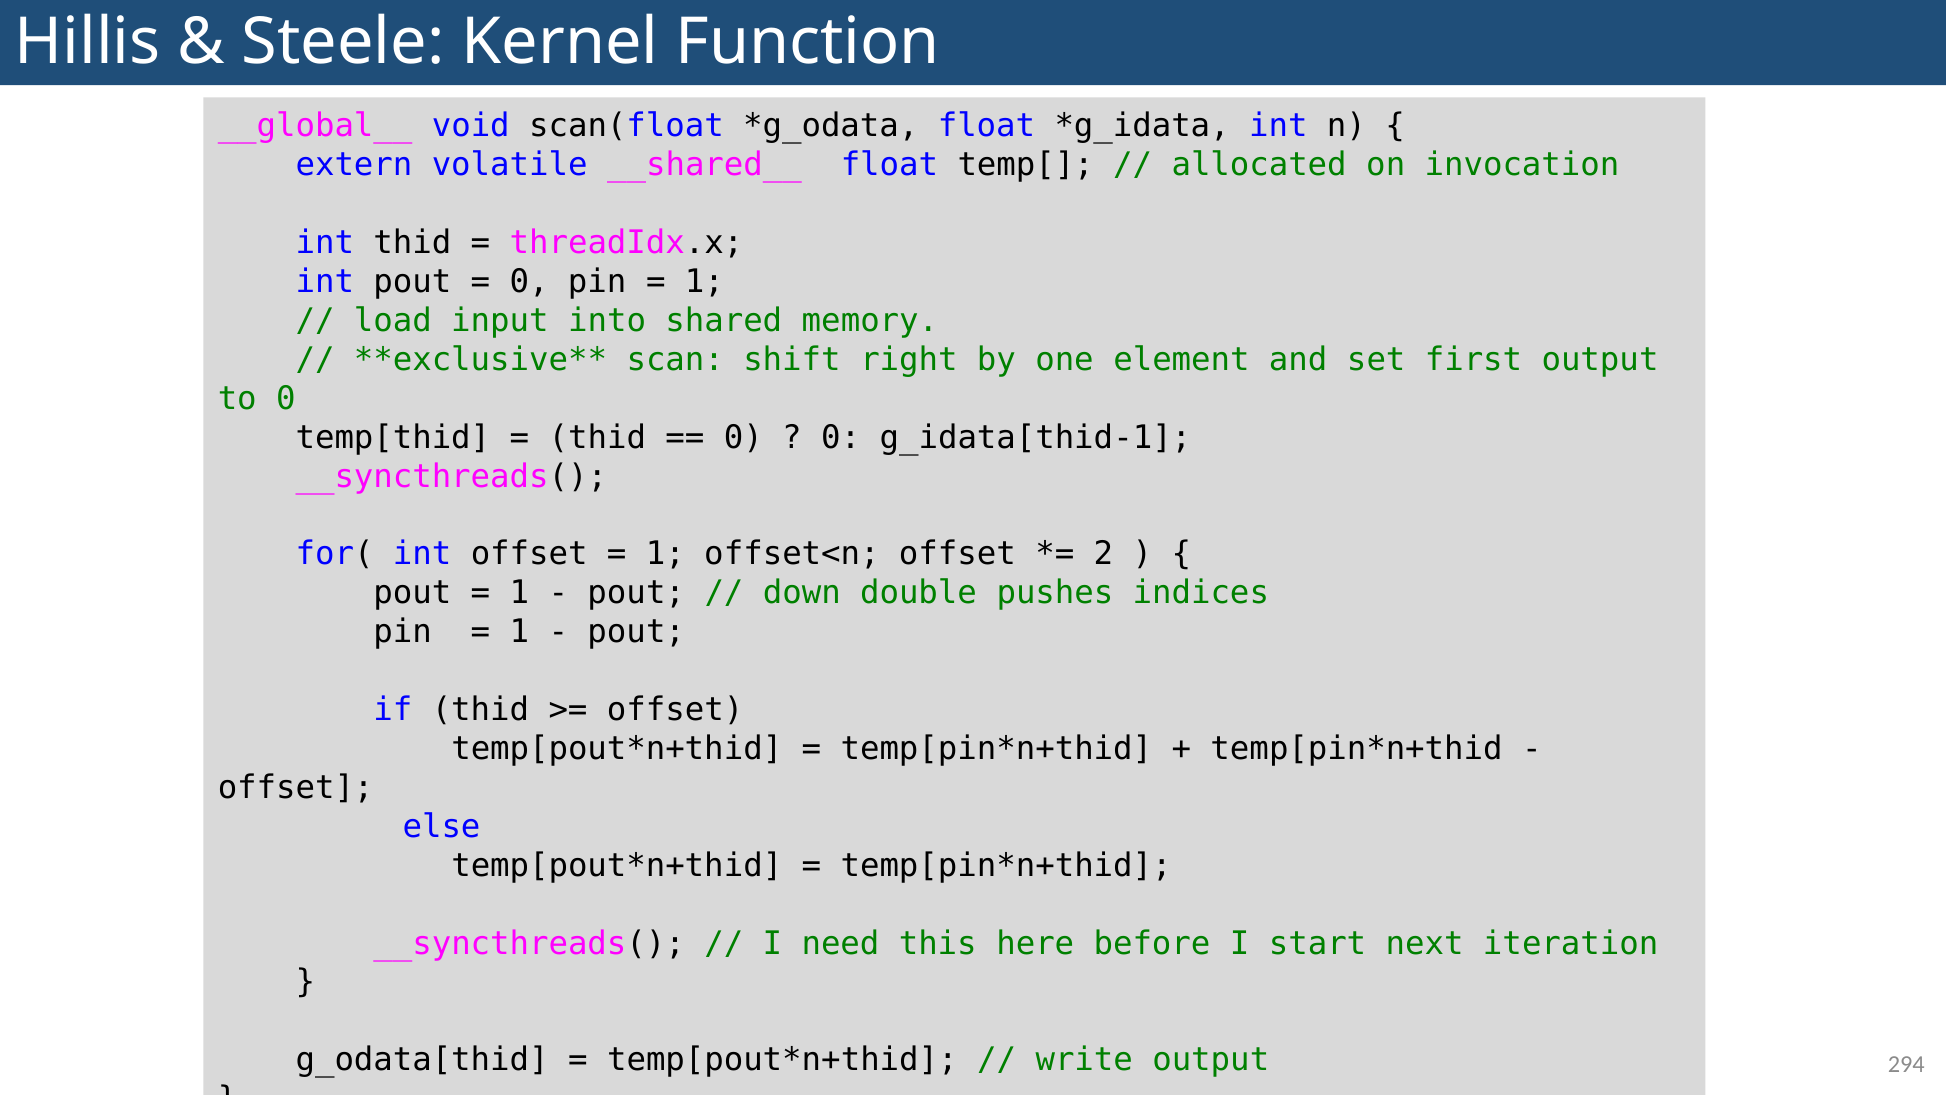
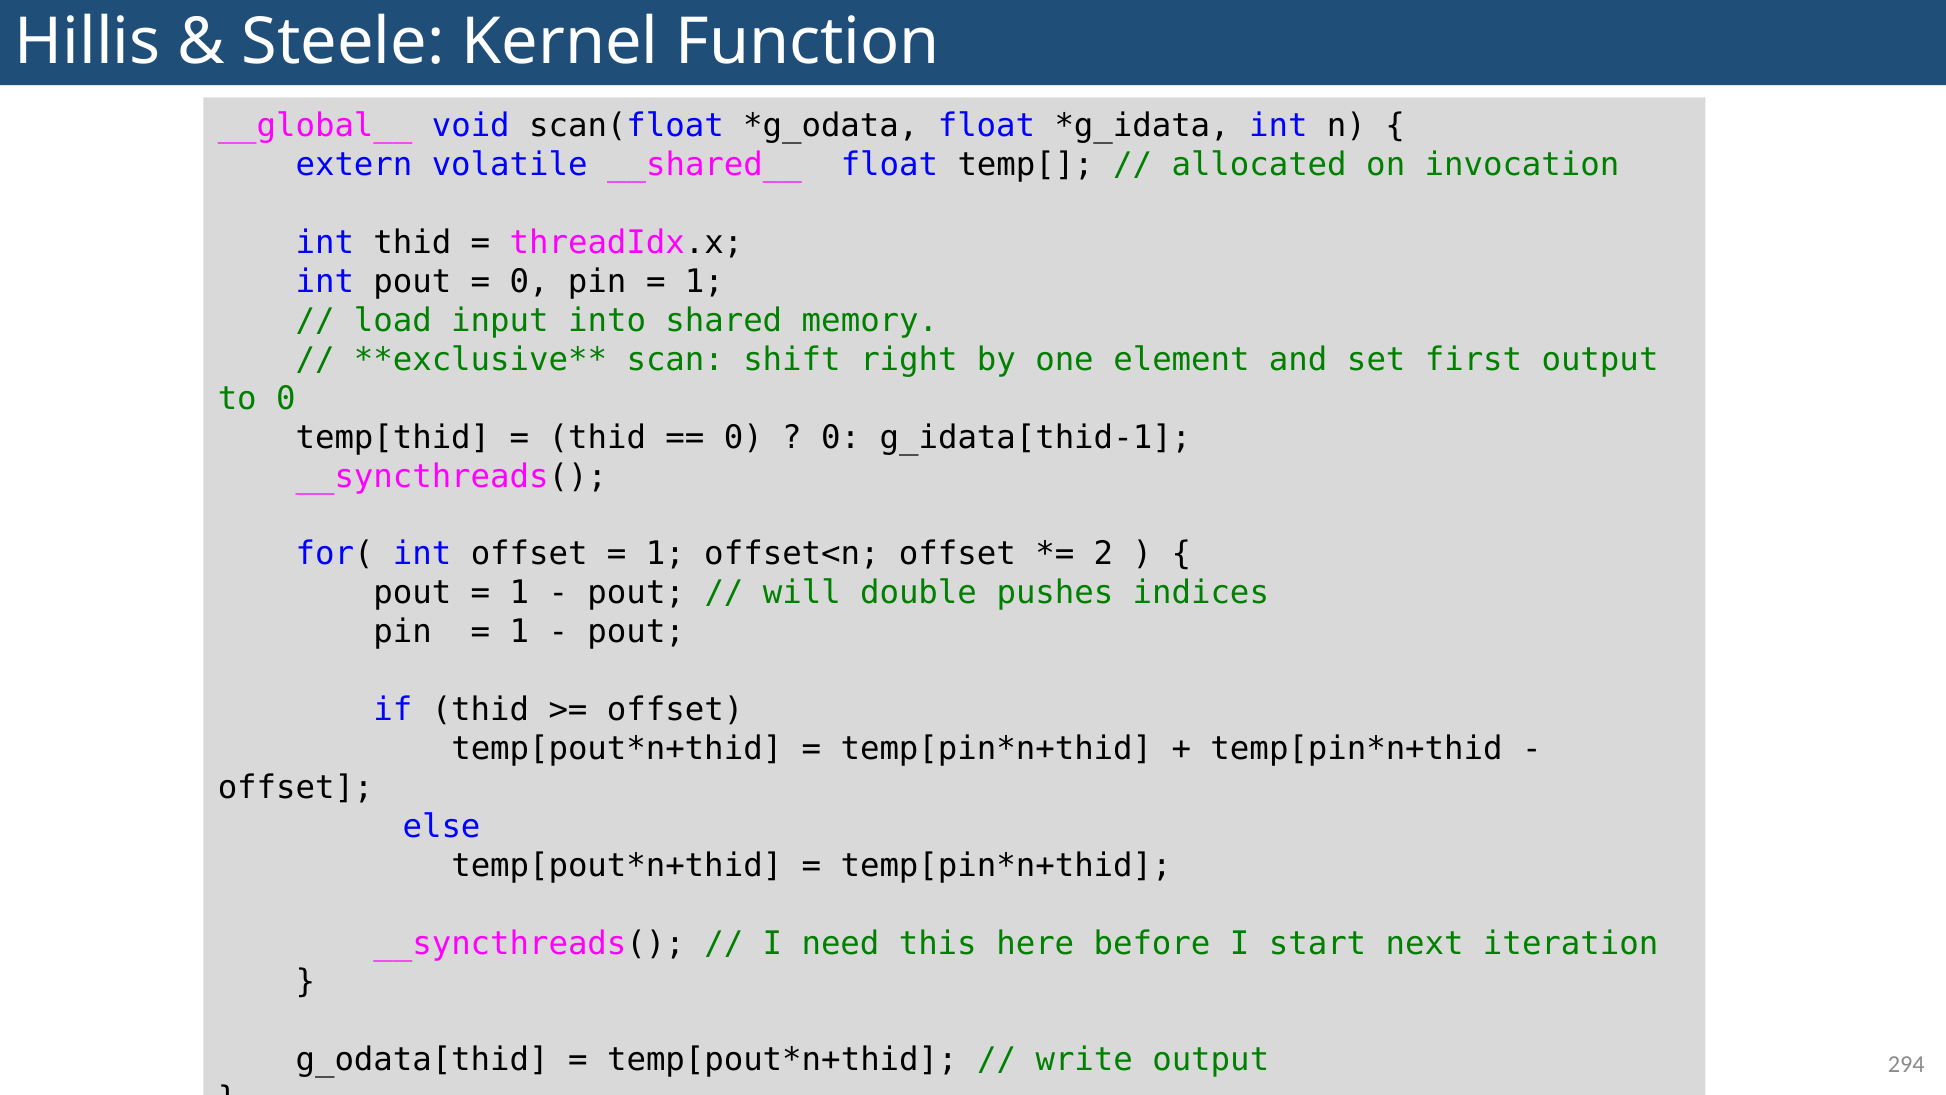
down: down -> will (802, 593)
